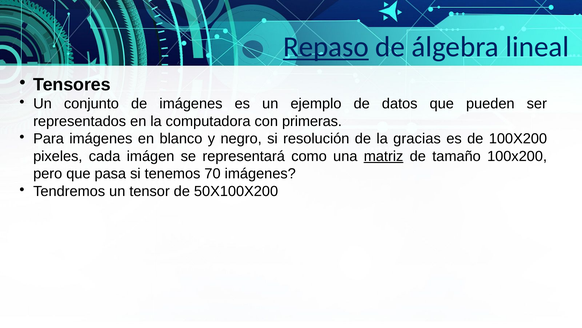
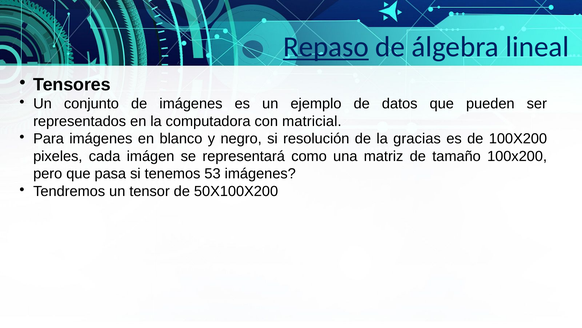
primeras: primeras -> matricial (312, 121)
matriz underline: present -> none (384, 156)
70: 70 -> 53 (213, 173)
